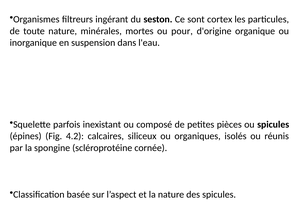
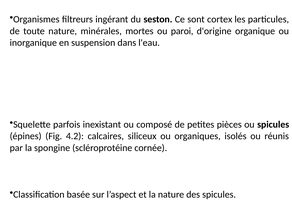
pour: pour -> paroi (182, 31)
